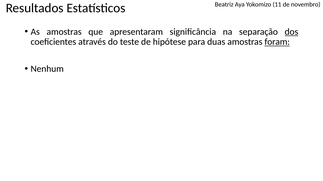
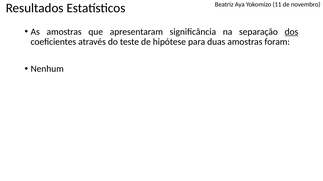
foram underline: present -> none (277, 42)
